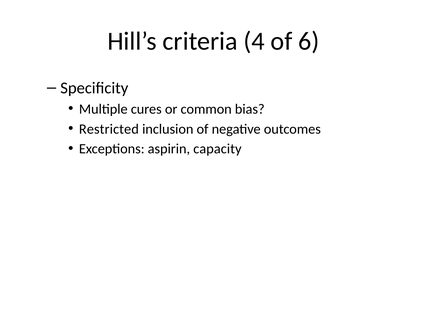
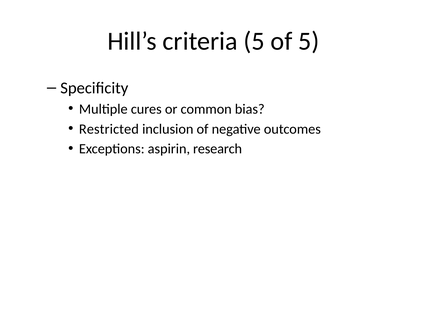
criteria 4: 4 -> 5 (254, 41)
of 6: 6 -> 5 (309, 41)
capacity: capacity -> research (218, 149)
